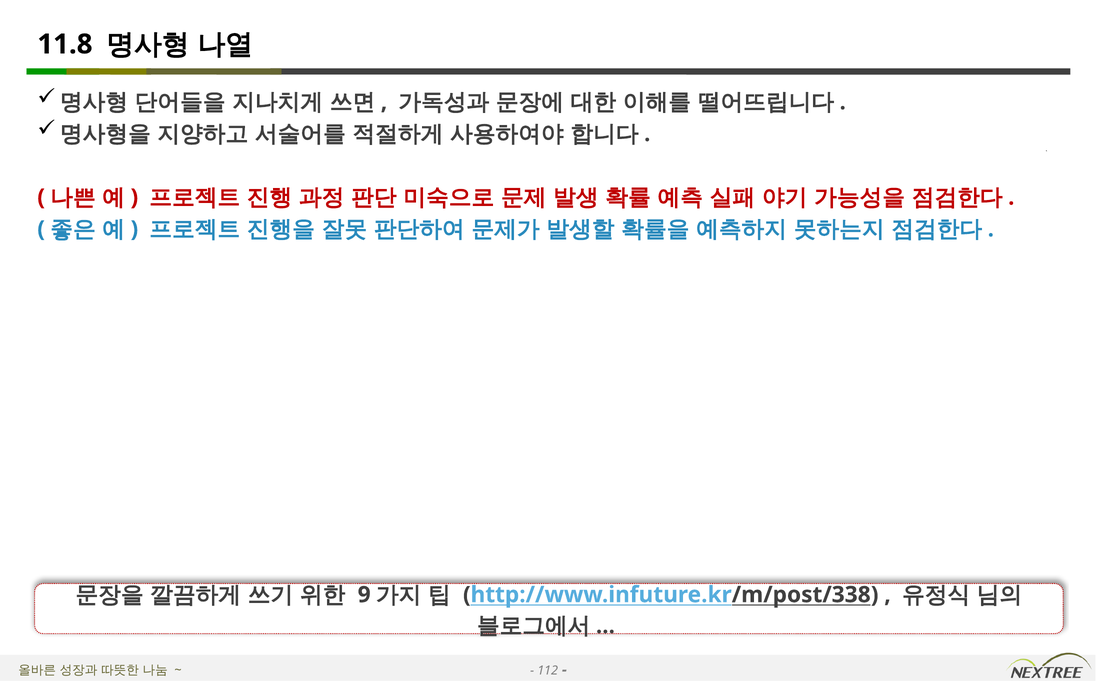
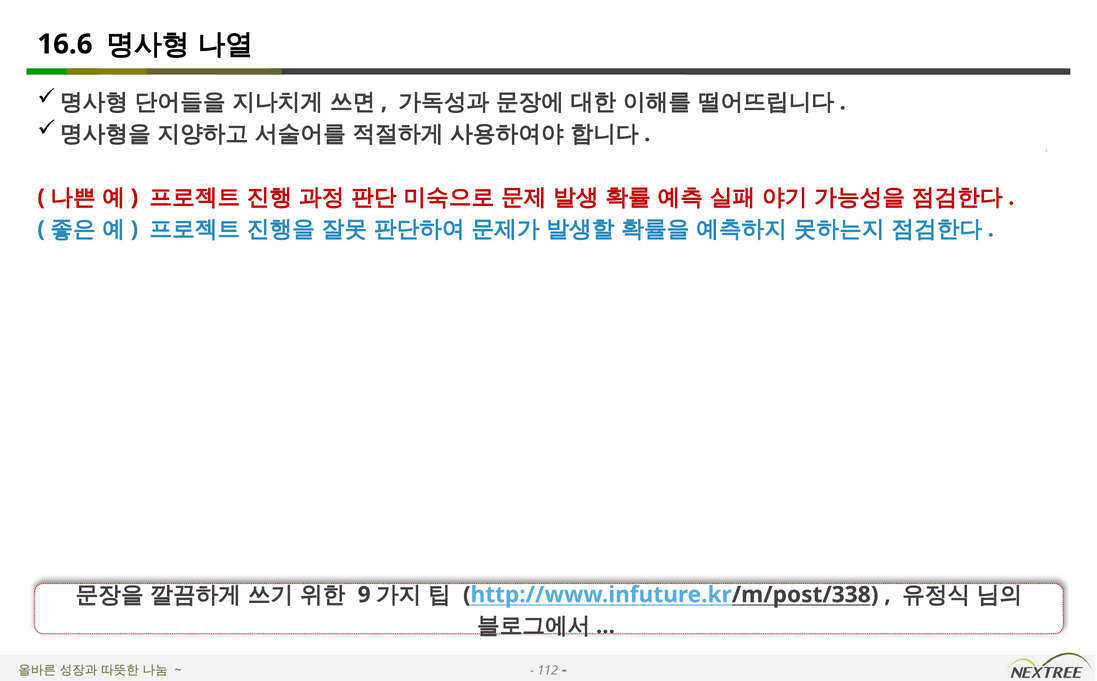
11.8: 11.8 -> 16.6 (65, 44)
